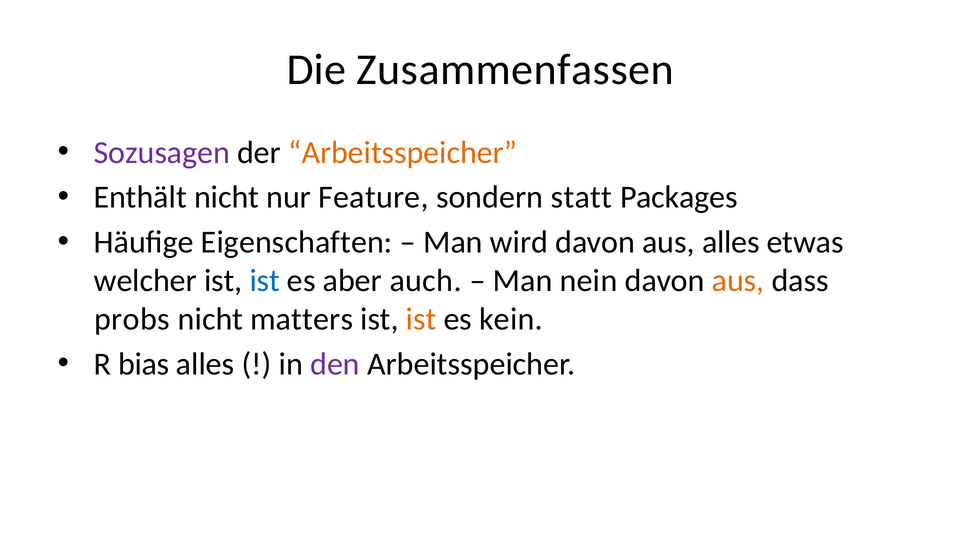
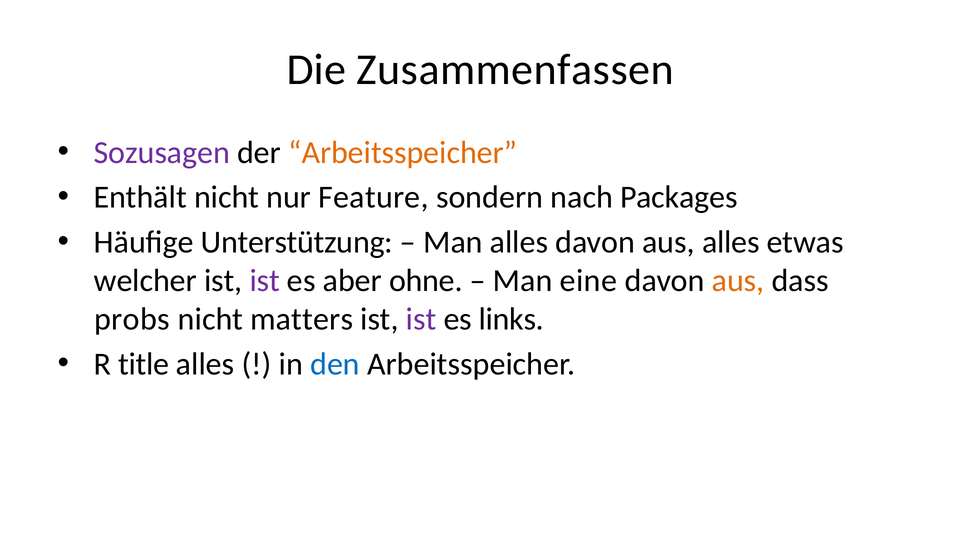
statt: statt -> nach (582, 197)
Eigenschaften: Eigenschaften -> Unterstützung (297, 242)
Man wird: wird -> alles (519, 242)
ist colour: blue -> purple (265, 281)
auch: auch -> ohne (426, 281)
nein: nein -> eine (588, 281)
ist colour: orange -> purple (421, 319)
kein: kein -> links (511, 319)
bias: bias -> title (144, 364)
den colour: purple -> blue (335, 364)
